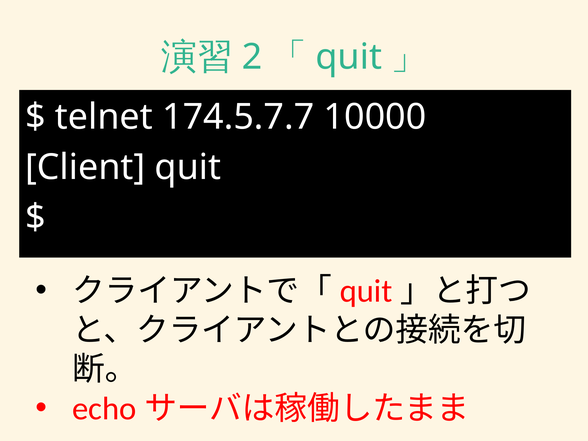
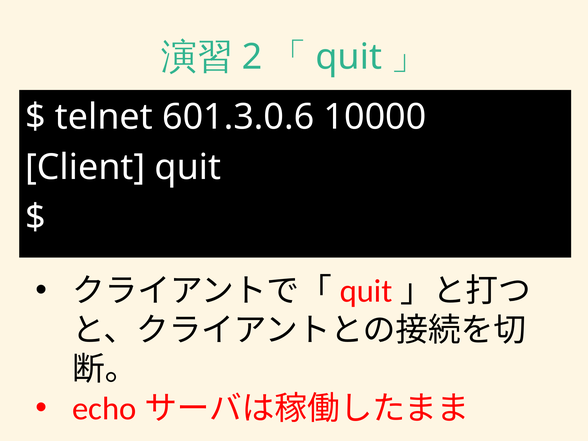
174.5.7.7: 174.5.7.7 -> 601.3.0.6 (238, 117)
